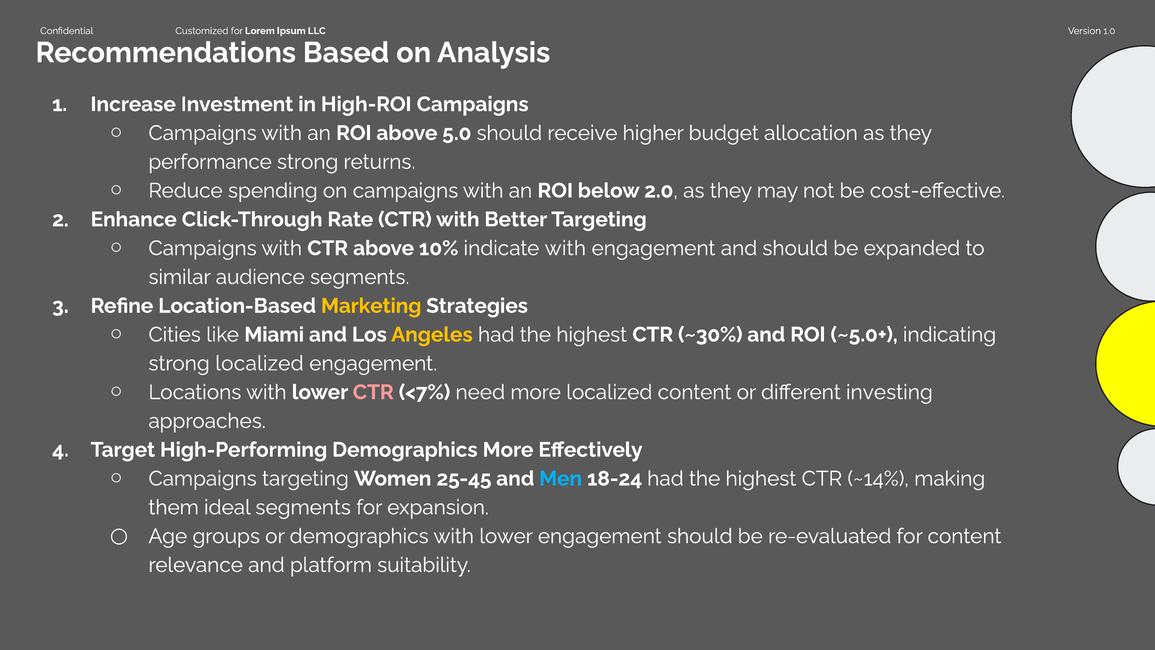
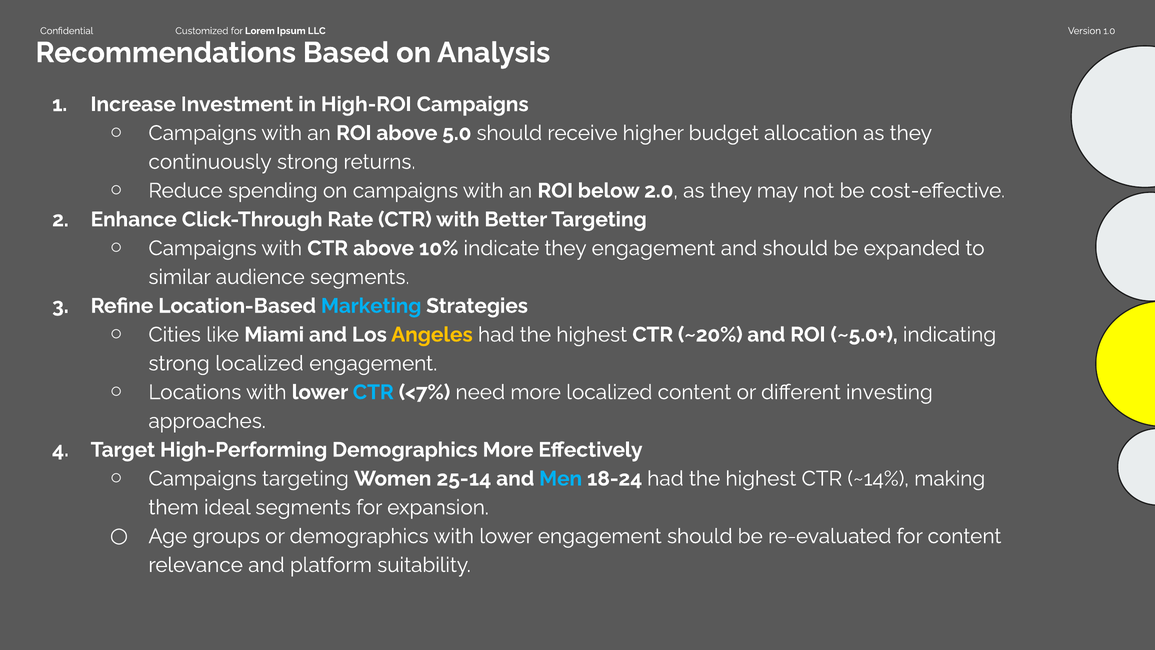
performance: performance -> continuously (210, 162)
indicate with: with -> they (566, 248)
Marketing colour: yellow -> light blue (371, 306)
~30%: ~30% -> ~20% (710, 335)
CTR colour: pink -> light blue (373, 392)
25-45: 25-45 -> 25-14 (464, 478)
